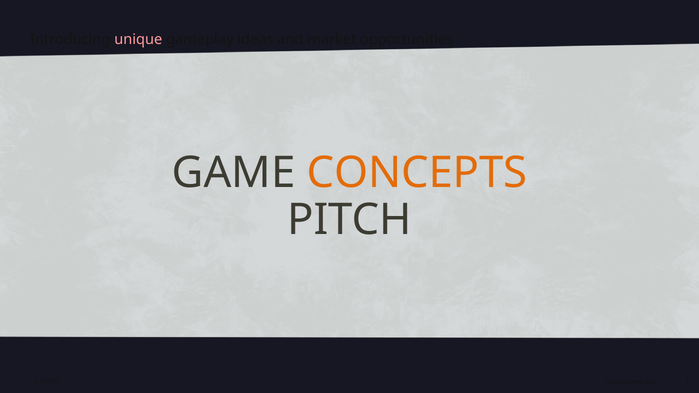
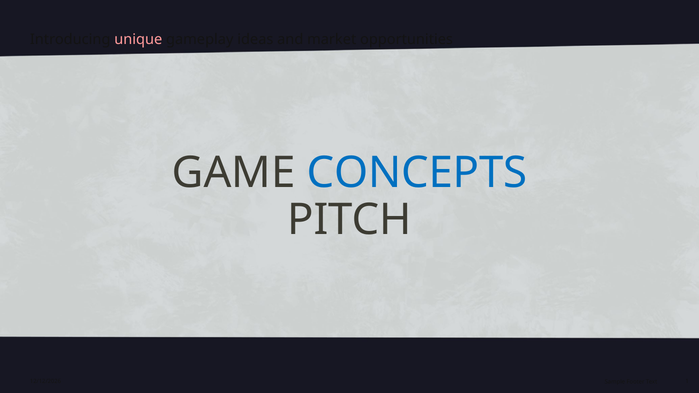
CONCEPTS colour: orange -> blue (417, 173)
